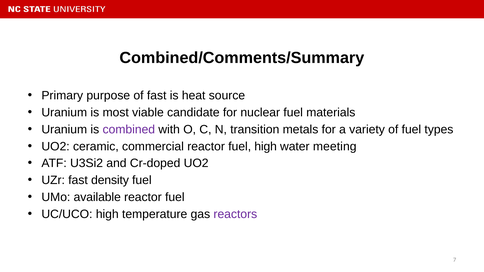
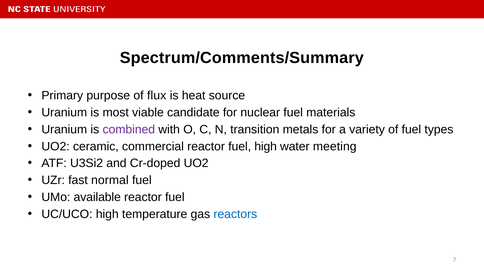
Combined/Comments/Summary: Combined/Comments/Summary -> Spectrum/Comments/Summary (242, 58)
of fast: fast -> flux (157, 96)
density: density -> normal (110, 180)
reactors colour: purple -> blue (235, 214)
